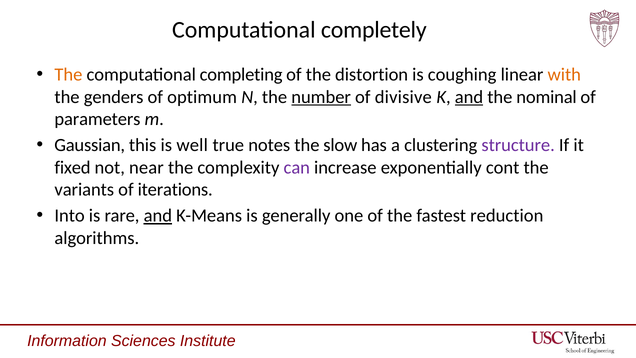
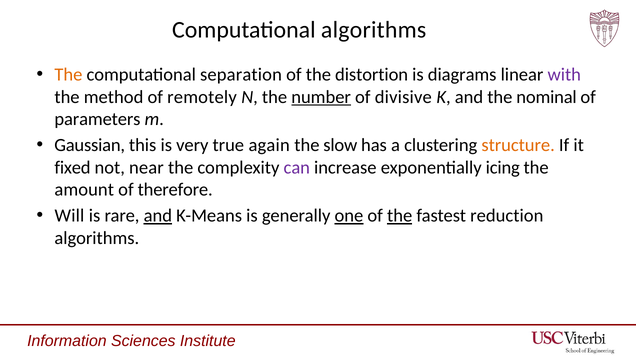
Computational completely: completely -> algorithms (374, 30)
completing: completing -> separation (241, 75)
coughing: coughing -> diagrams (462, 75)
with colour: orange -> purple (564, 75)
genders: genders -> method (114, 97)
optimum: optimum -> remotely (202, 97)
and underline: present -> none (469, 97)
well: well -> very (192, 145)
notes: notes -> again (269, 145)
structure colour: purple -> orange (518, 145)
cont: cont -> icing (503, 167)
variants: variants -> amount (84, 190)
iterations: iterations -> therefore (175, 190)
Into: Into -> Will (69, 216)
one underline: none -> present (349, 216)
the underline: none -> present (400, 216)
